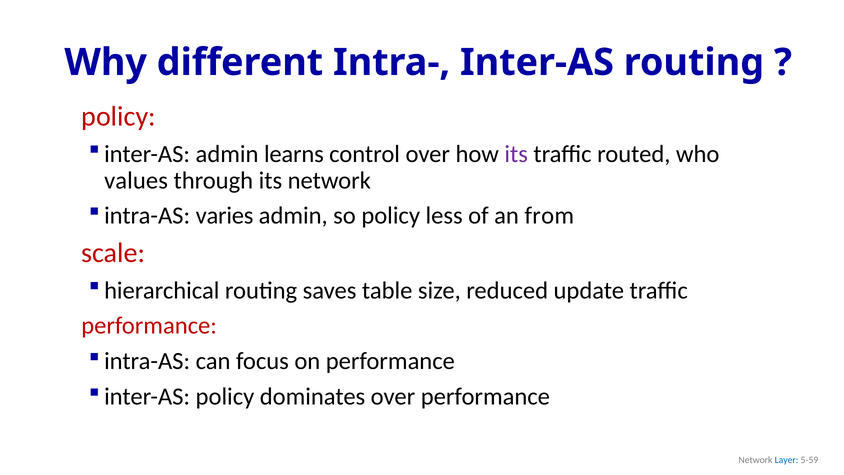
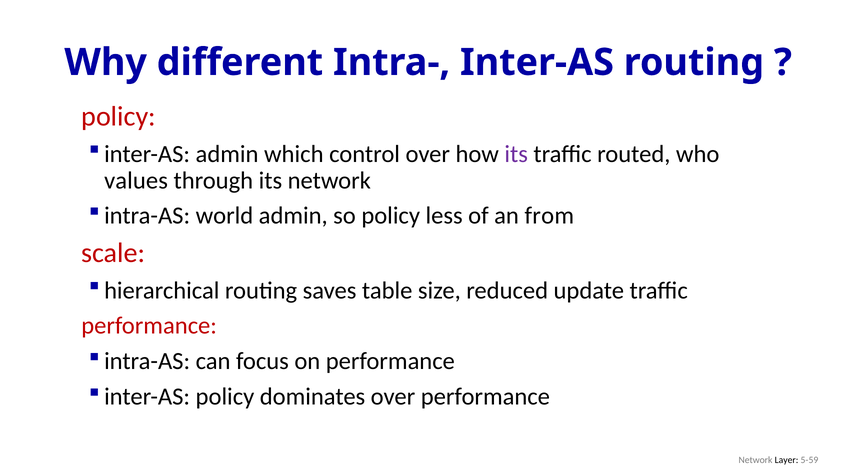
learns: learns -> which (294, 154)
varies: varies -> world (224, 216)
Layer colour: blue -> black (787, 460)
